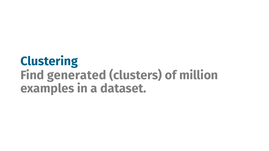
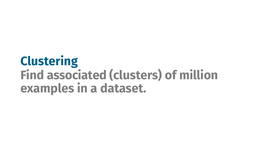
generated: generated -> associated (77, 75)
